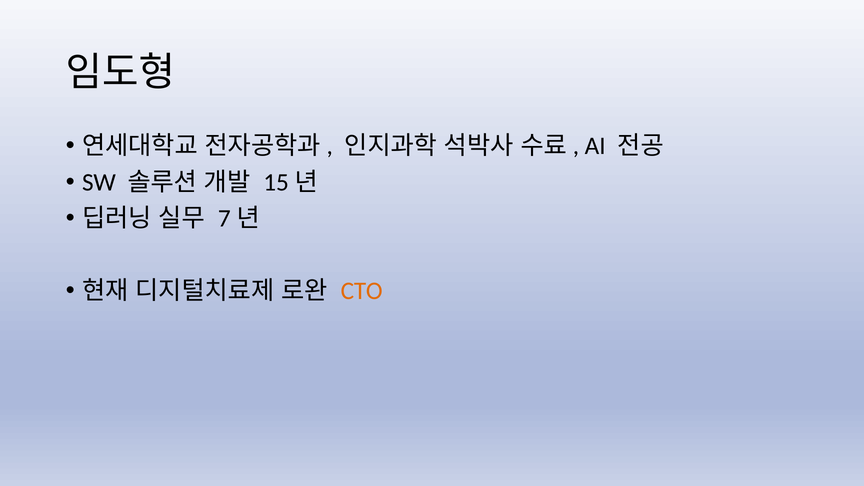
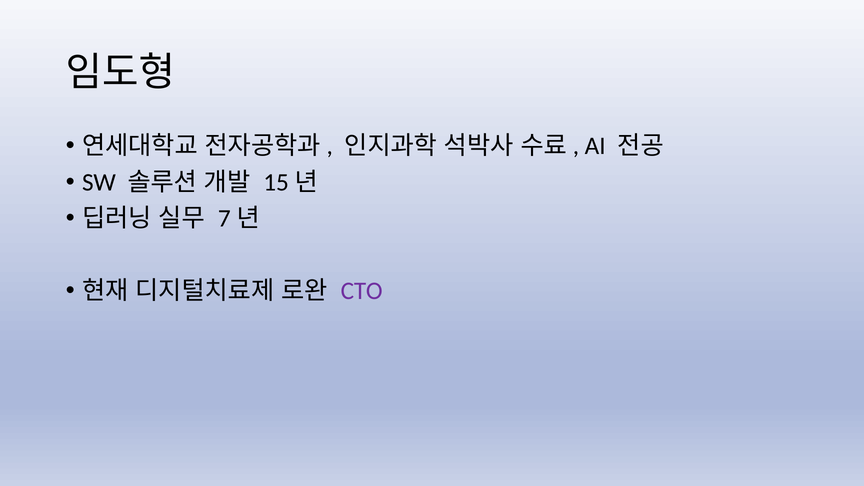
CTO colour: orange -> purple (362, 291)
